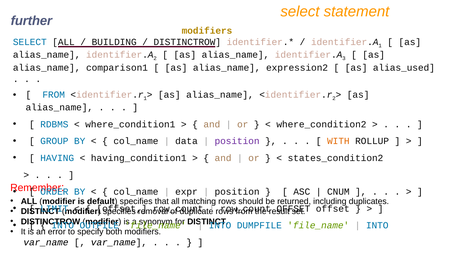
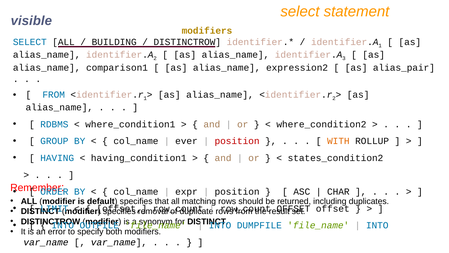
further: further -> visible (31, 21)
alias_used: alias_used -> alias_pair (404, 68)
data: data -> ever (186, 141)
position colour: purple -> red (237, 141)
CNUM: CNUM -> CHAR (338, 191)
